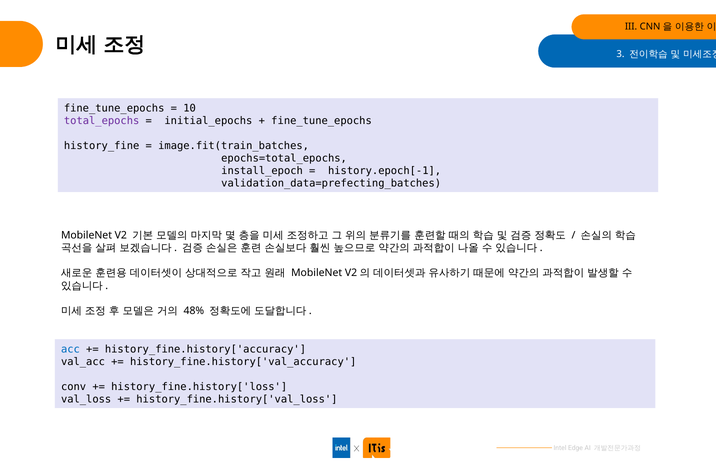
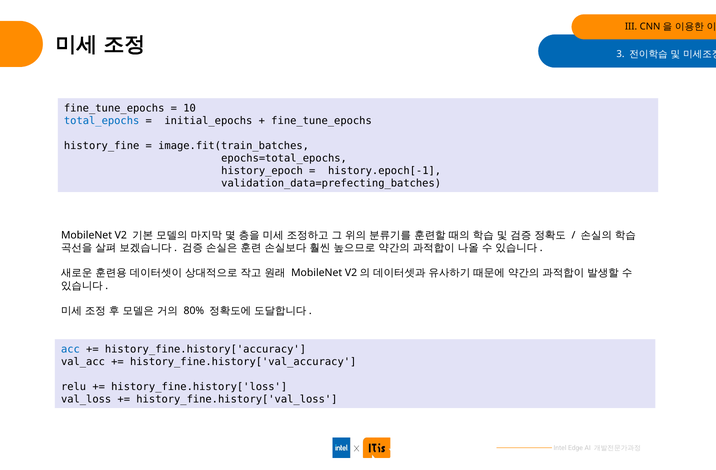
total_epochs colour: purple -> blue (102, 121)
install_epoch: install_epoch -> history_epoch (262, 171)
48%: 48% -> 80% (194, 311)
conv: conv -> relu (74, 387)
